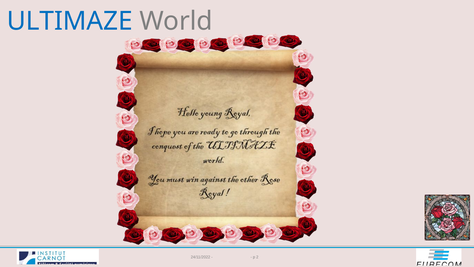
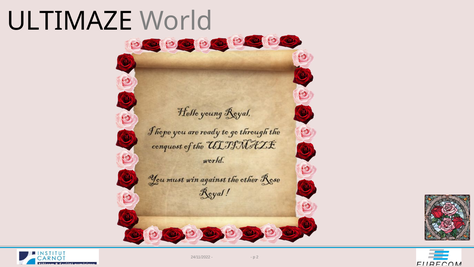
ULTIMAZE colour: blue -> black (70, 21)
